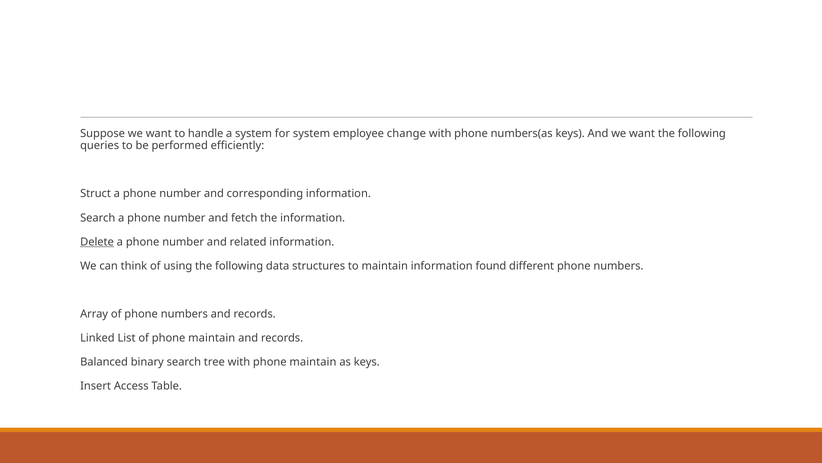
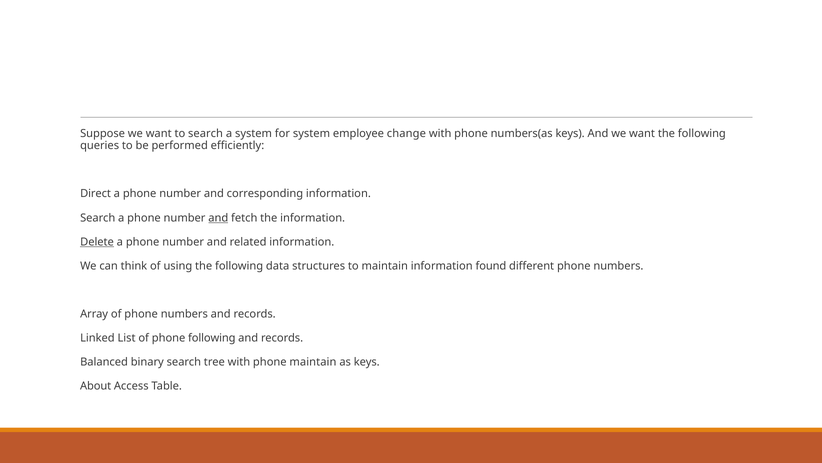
to handle: handle -> search (206, 133)
Struct: Struct -> Direct (96, 194)
and underline: none -> present (218, 218)
of phone maintain: maintain -> following (212, 338)
Insert: Insert -> About (96, 386)
